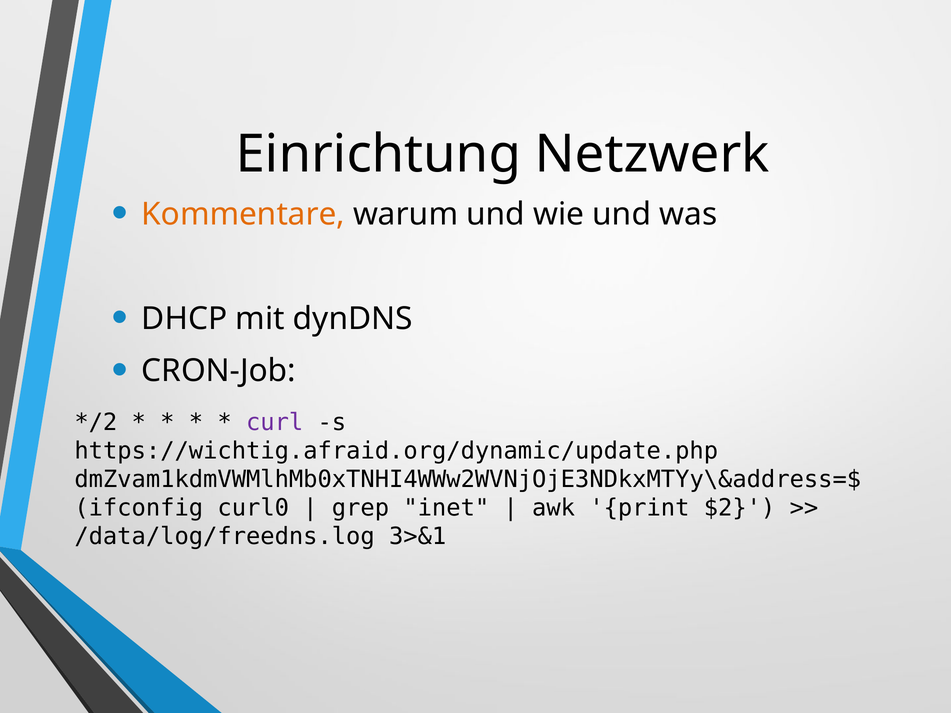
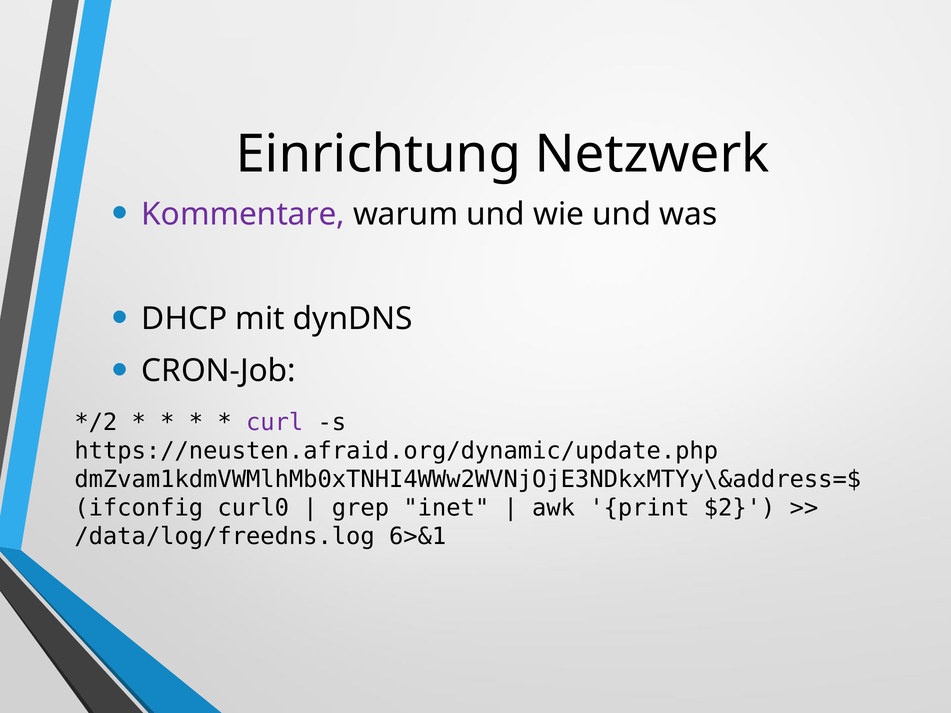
Kommentare colour: orange -> purple (243, 214)
https://wichtig.afraid.org/dynamic/update.php: https://wichtig.afraid.org/dynamic/update.php -> https://neusten.afraid.org/dynamic/update.php (396, 451)
3>&1: 3>&1 -> 6>&1 (418, 537)
